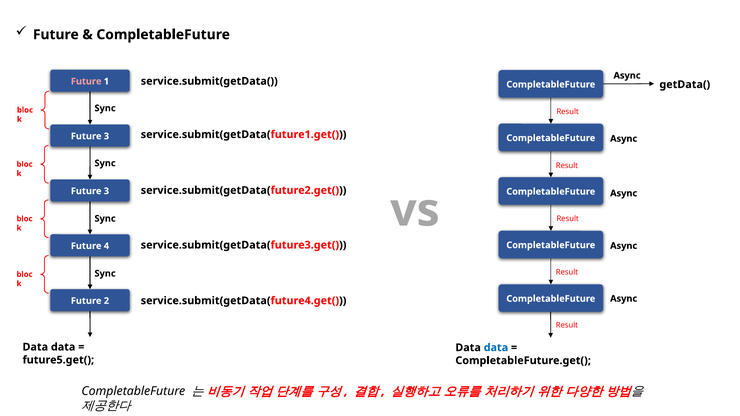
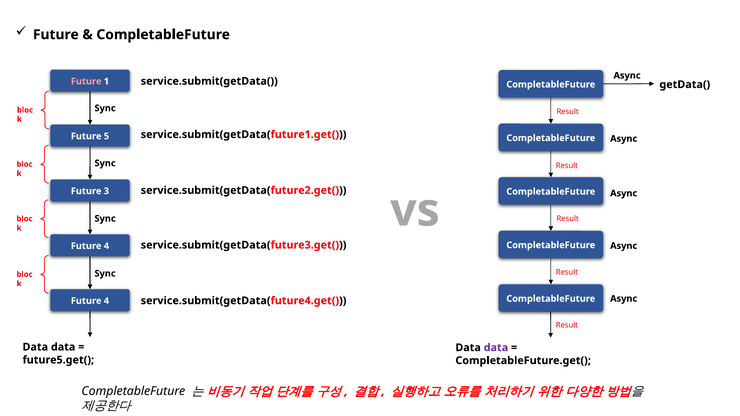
3: 3 -> 5 (106, 136)
2: 2 -> 4 (106, 301)
data colour: blue -> purple (496, 348)
